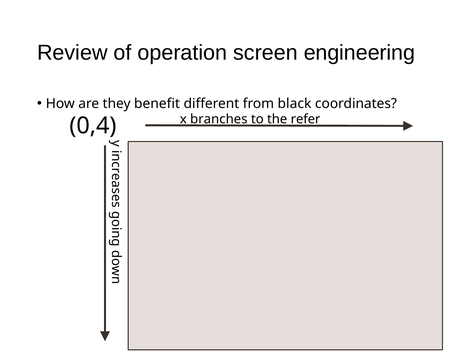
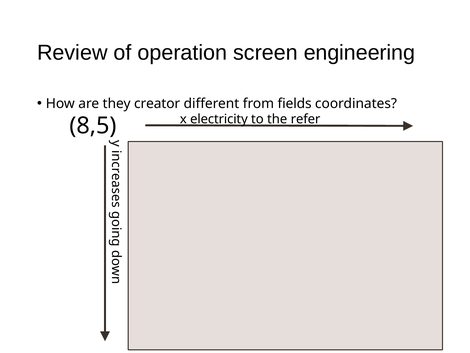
benefit: benefit -> creator (157, 104)
black: black -> fields (295, 104)
branches: branches -> electricity (219, 119)
0,4: 0,4 -> 8,5 (93, 126)
